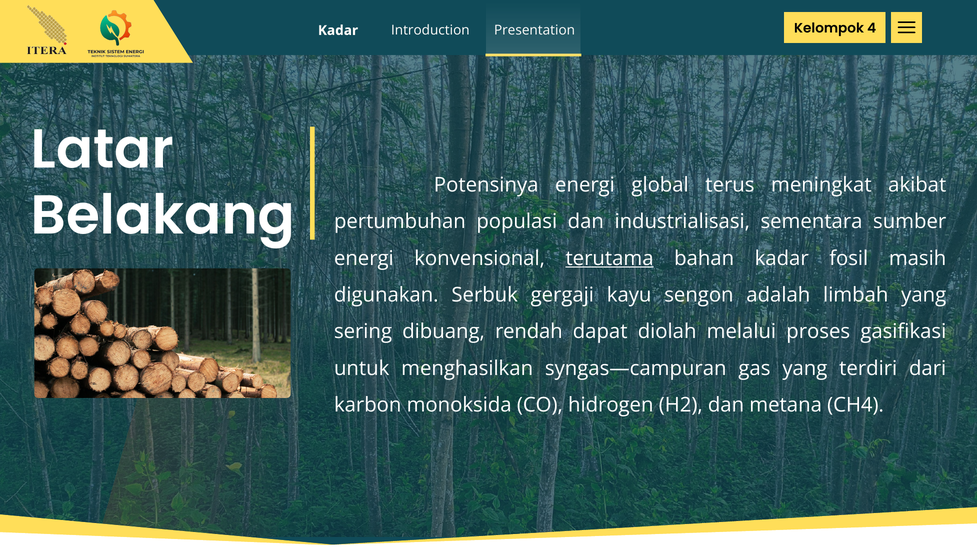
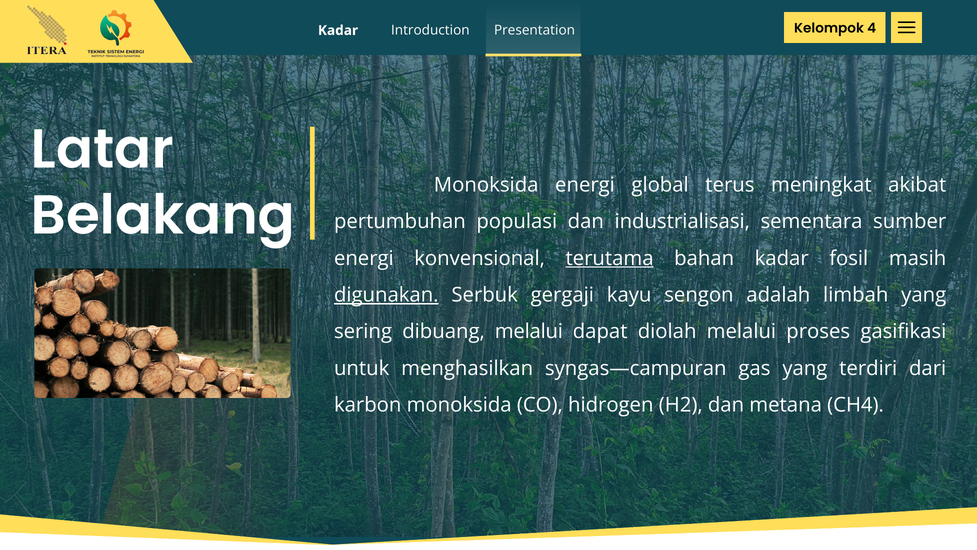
Potensinya: Potensinya -> Monoksida (486, 185)
digunakan underline: none -> present (386, 295)
dibuang rendah: rendah -> melalui (529, 331)
